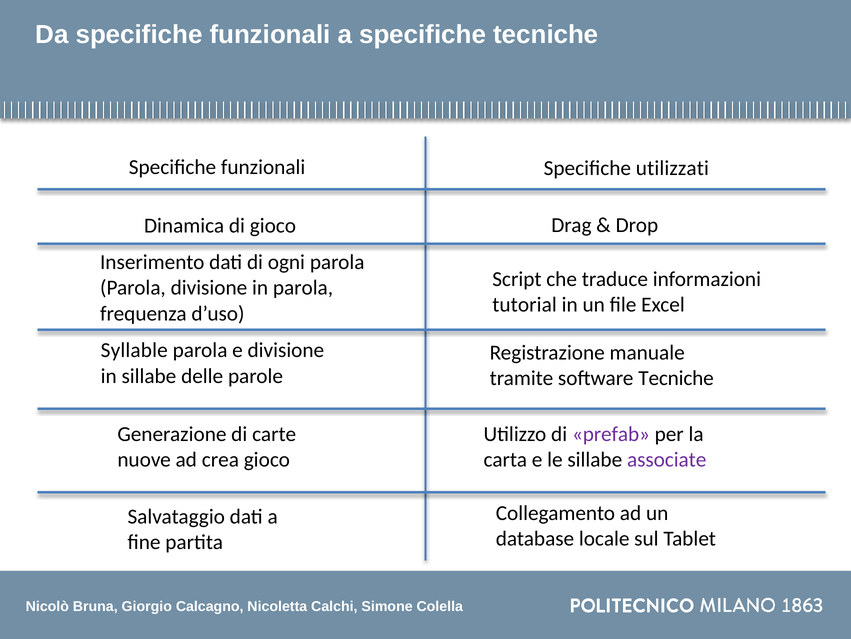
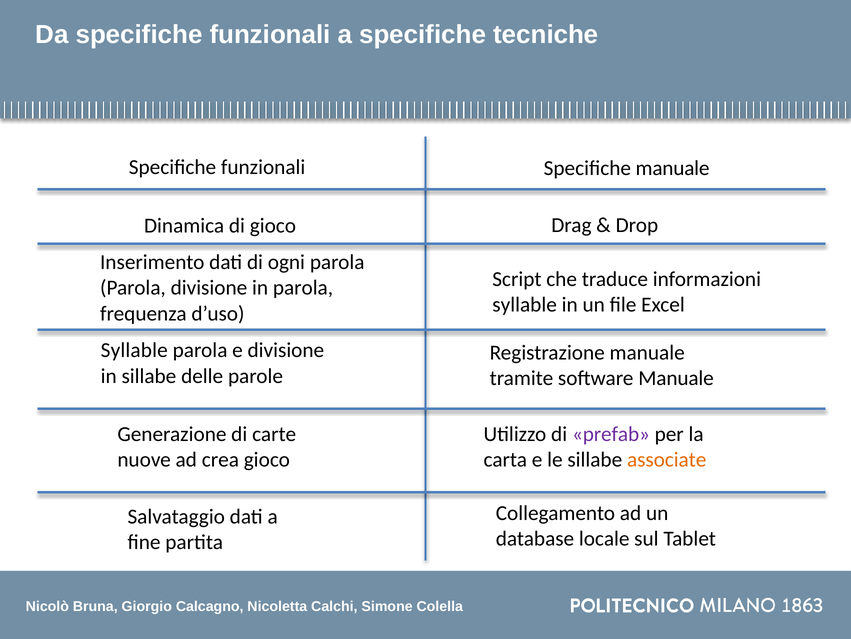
Specifiche utilizzati: utilizzati -> manuale (673, 168)
tutorial: tutorial -> syllable (525, 304)
software Tecniche: Tecniche -> Manuale (676, 378)
associate colour: purple -> orange (667, 459)
